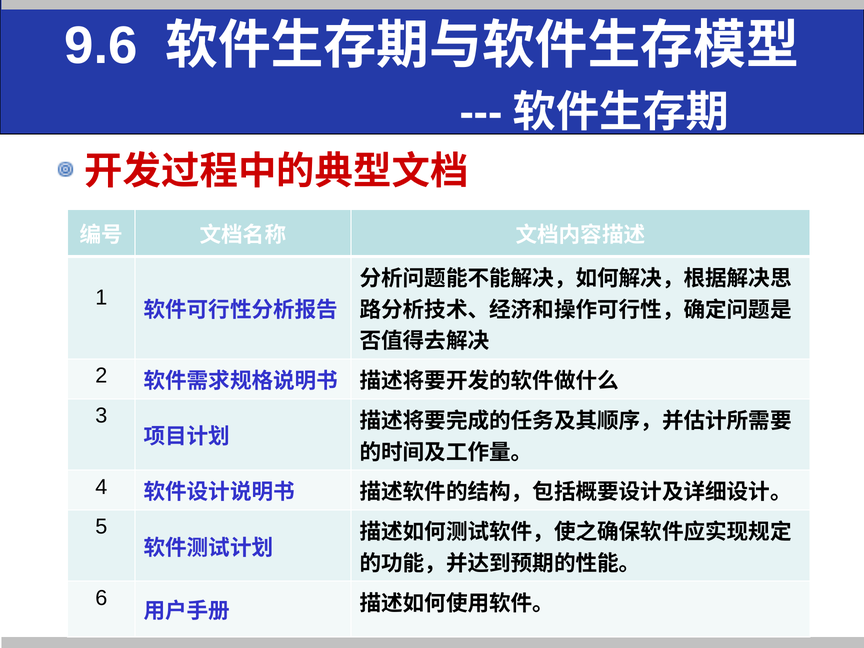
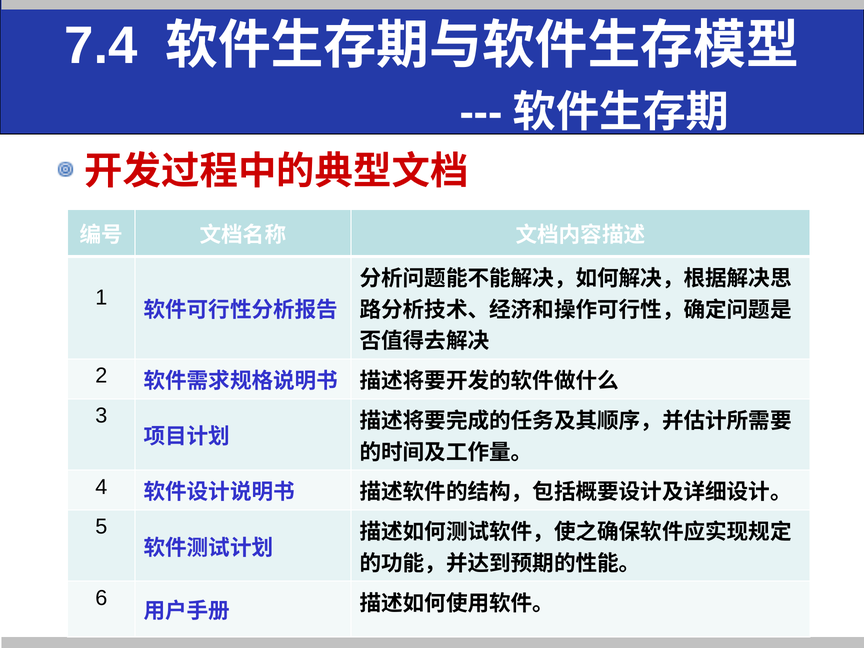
9.6: 9.6 -> 7.4 (101, 46)
